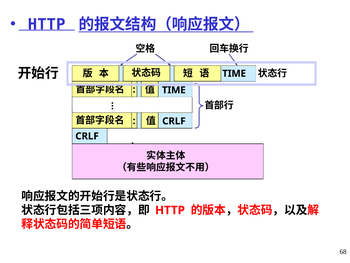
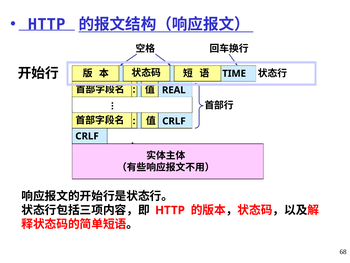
TIME: TIME -> REAL (174, 90)
